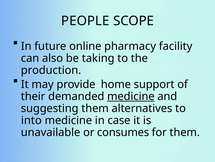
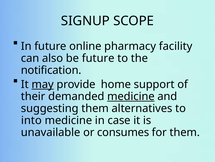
PEOPLE: PEOPLE -> SIGNUP (85, 21)
be taking: taking -> future (98, 58)
production: production -> notification (51, 70)
may underline: none -> present (43, 84)
